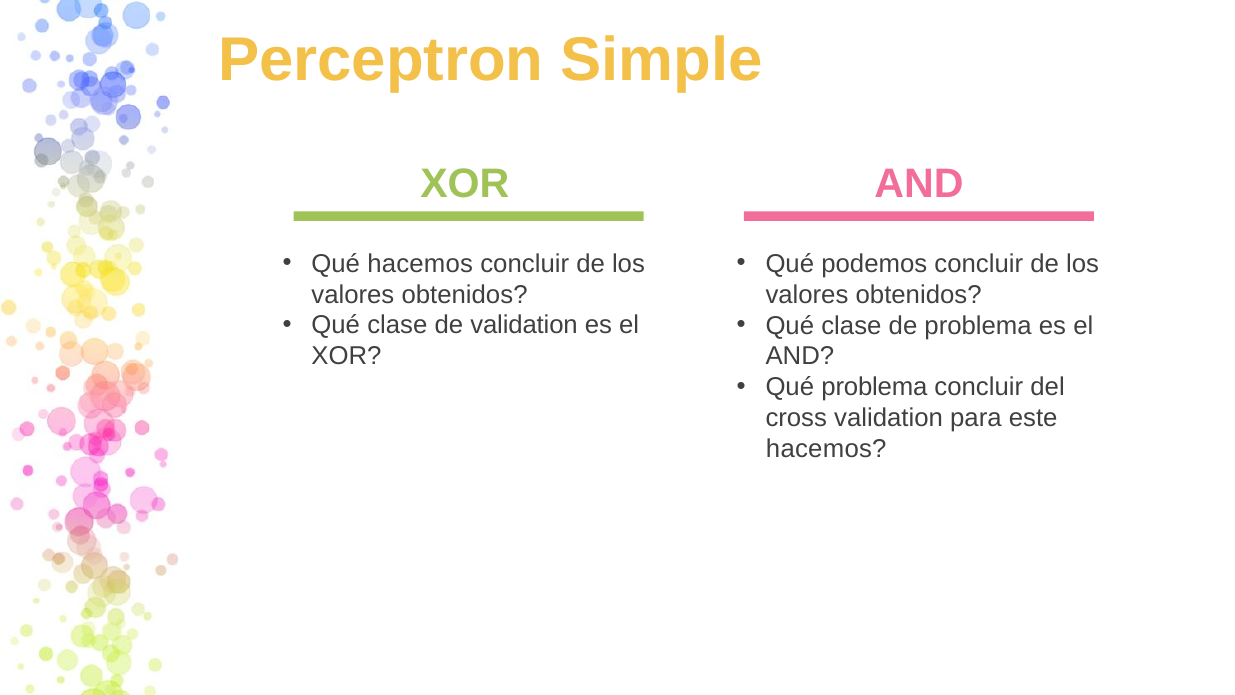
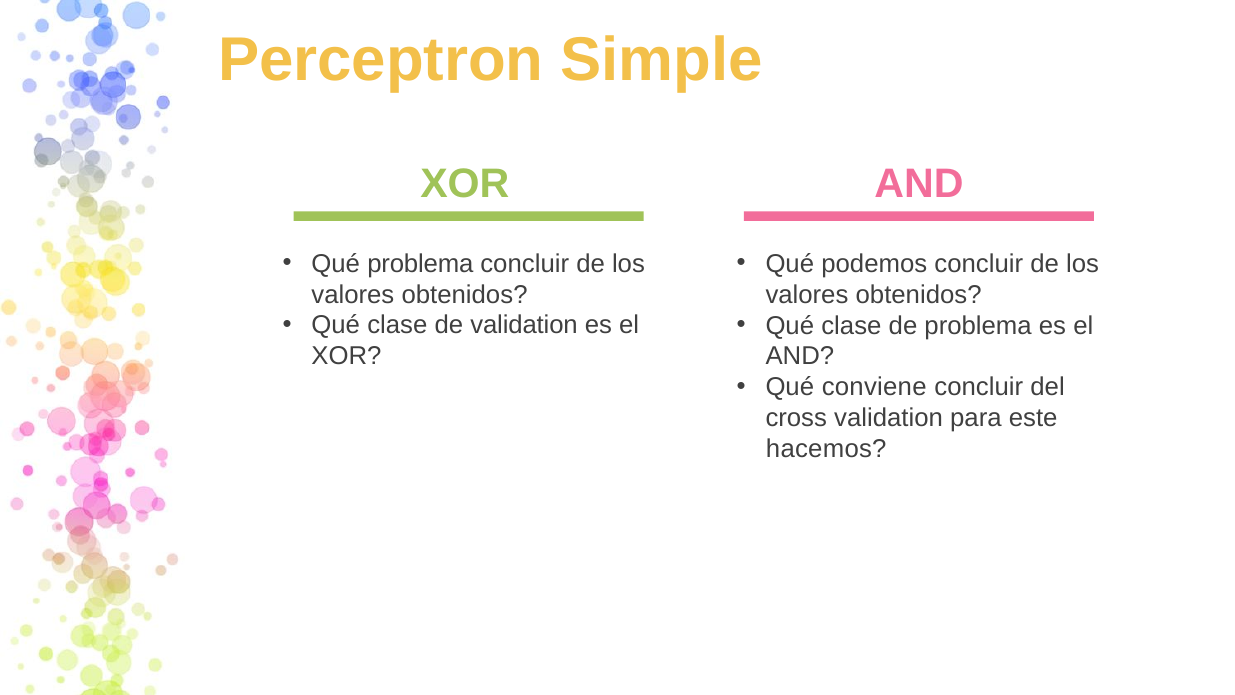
Qué hacemos: hacemos -> problema (420, 264)
Qué problema: problema -> conviene (874, 387)
